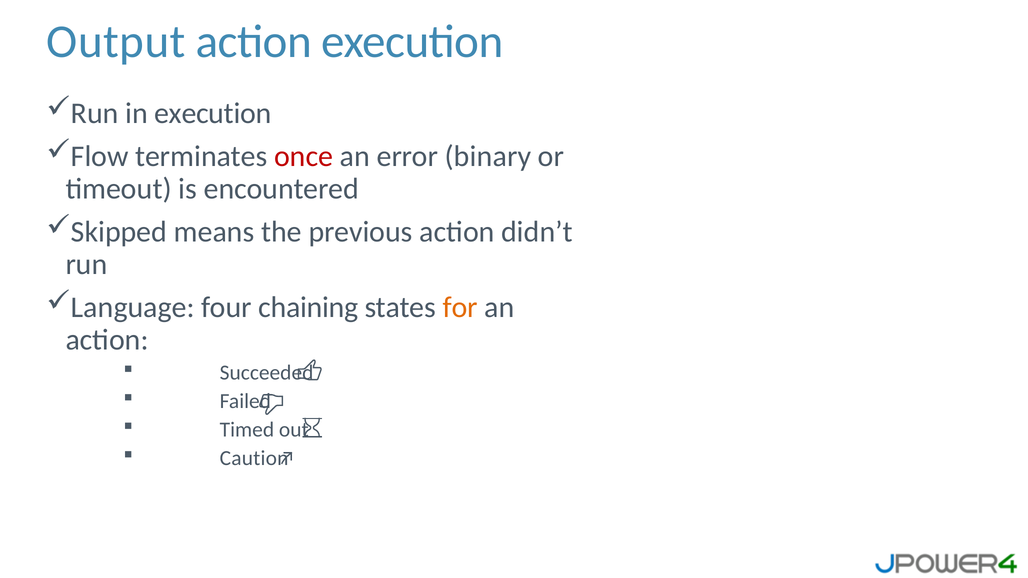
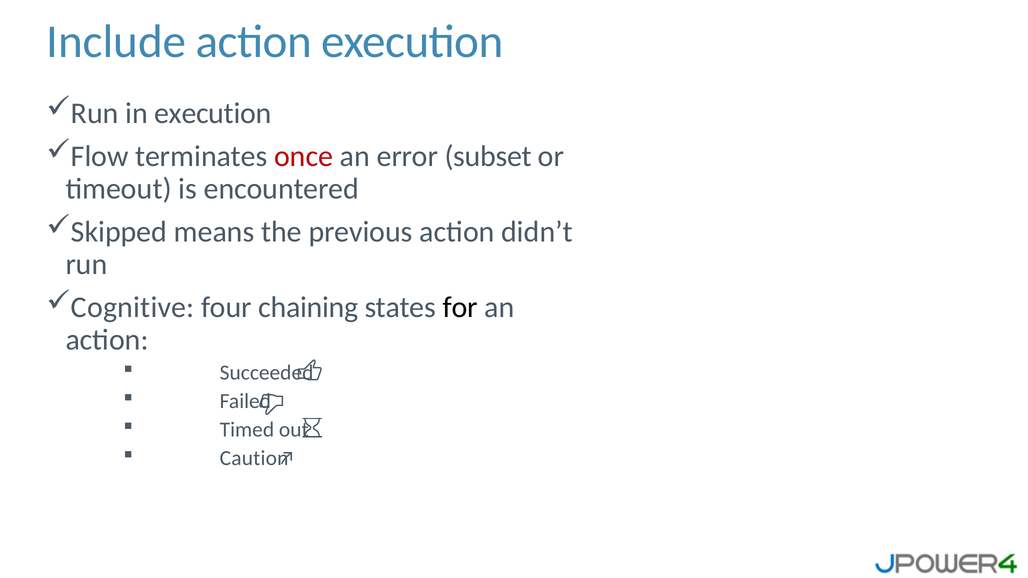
Output: Output -> Include (116, 42)
binary: binary -> subset (488, 156)
Language: Language -> Cognitive (133, 307)
for colour: orange -> black (460, 307)
